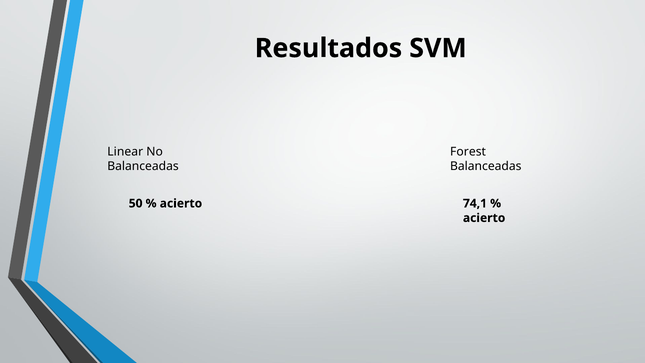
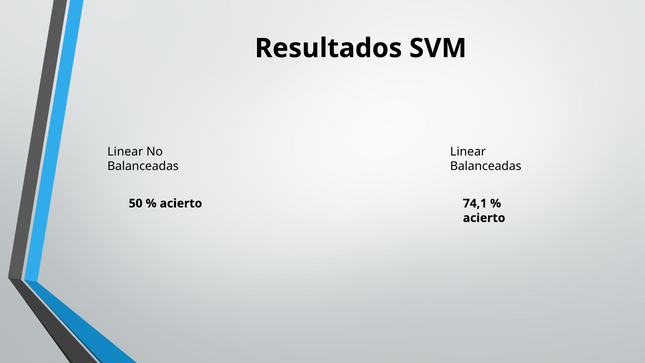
Forest: Forest -> Linear (468, 152)
